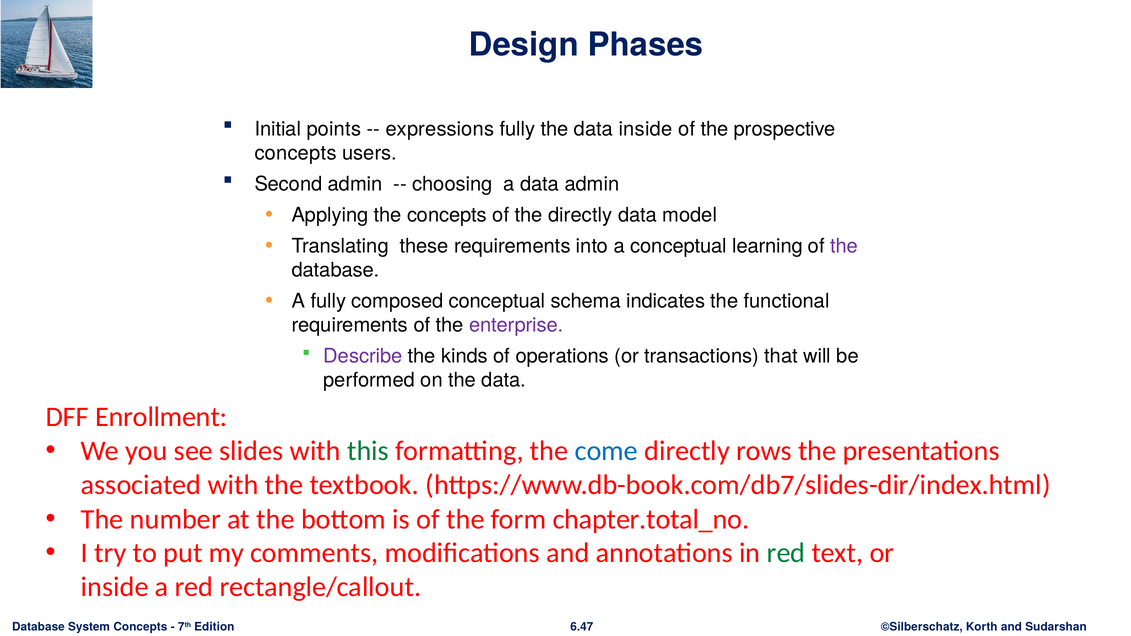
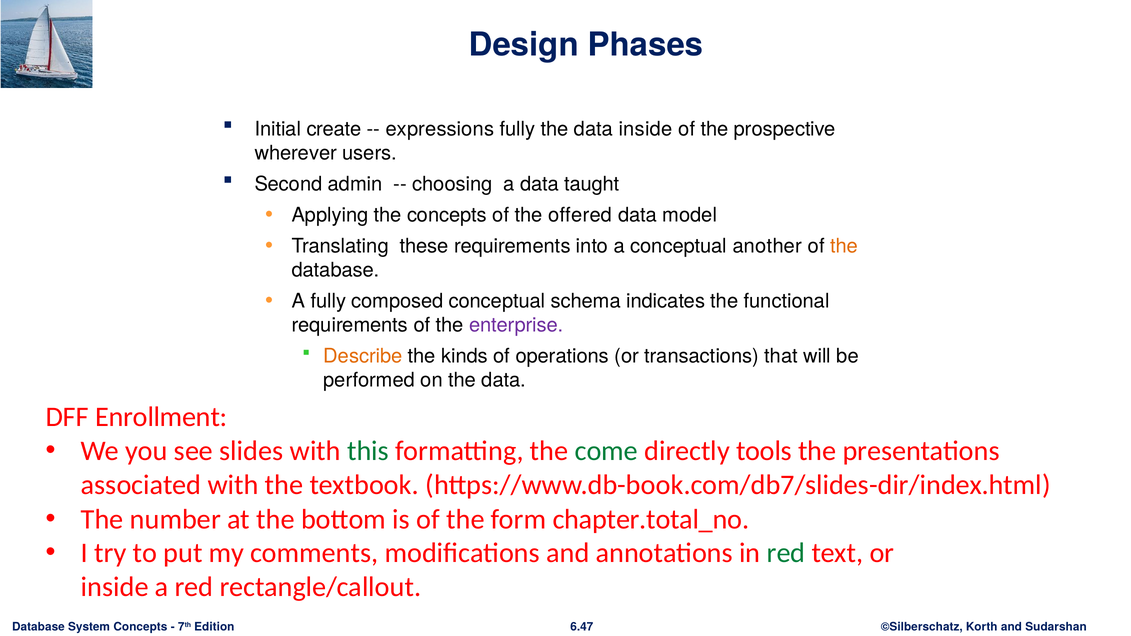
points: points -> create (334, 129)
concepts: concepts -> wherever (296, 153)
data admin: admin -> taught (592, 184)
the directly: directly -> offered (580, 215)
learning: learning -> another (767, 246)
the colour: purple -> orange (844, 246)
Describe colour: purple -> orange (363, 356)
come colour: blue -> green (606, 451)
rows: rows -> tools (764, 451)
